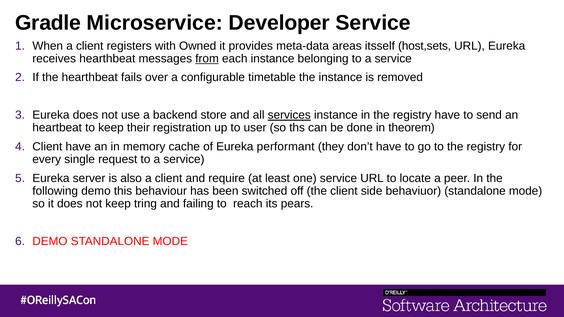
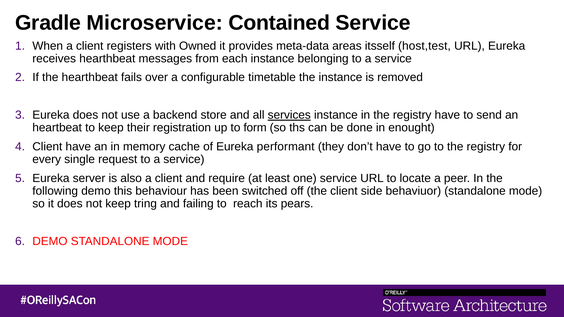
Developer: Developer -> Contained (279, 23)
host,sets: host,sets -> host,test (424, 46)
from underline: present -> none (207, 59)
user: user -> form (255, 128)
theorem: theorem -> enought (412, 128)
